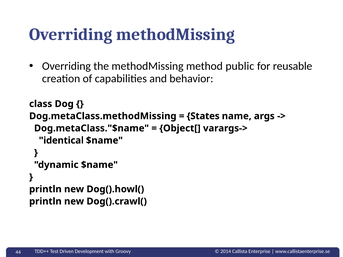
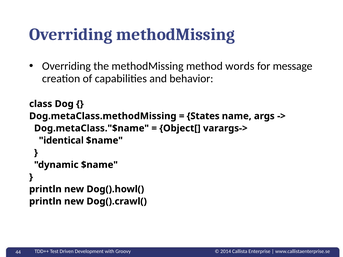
public: public -> words (240, 66)
reusable: reusable -> message (293, 66)
